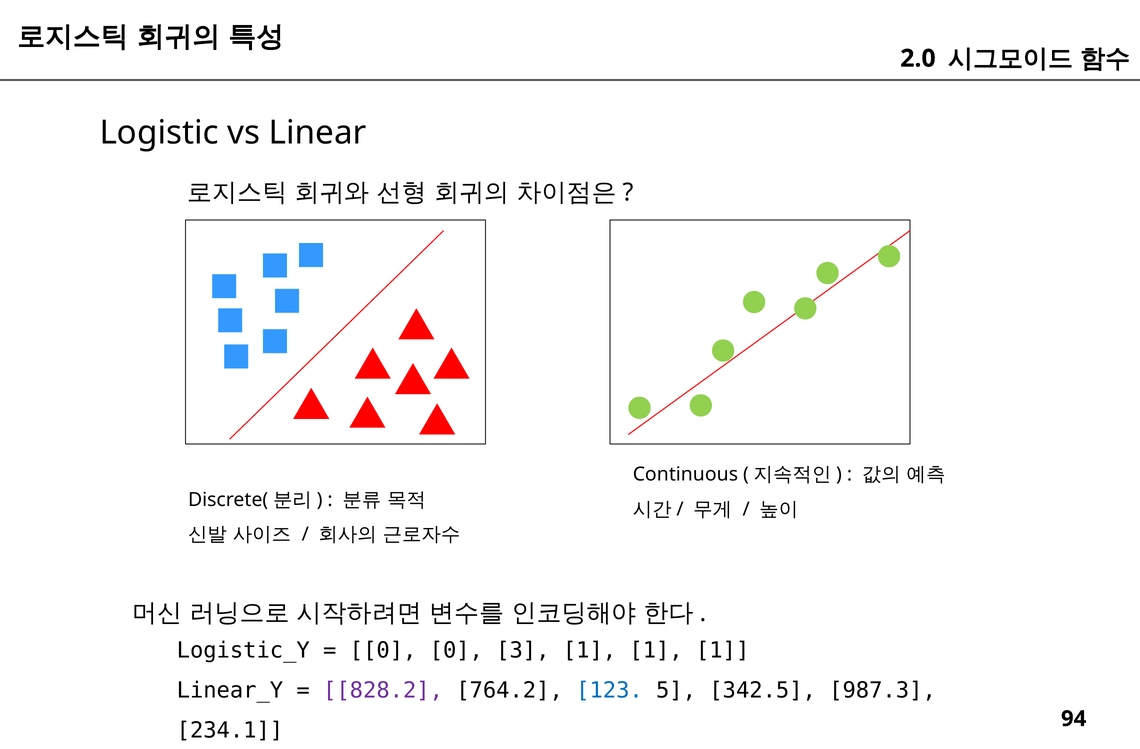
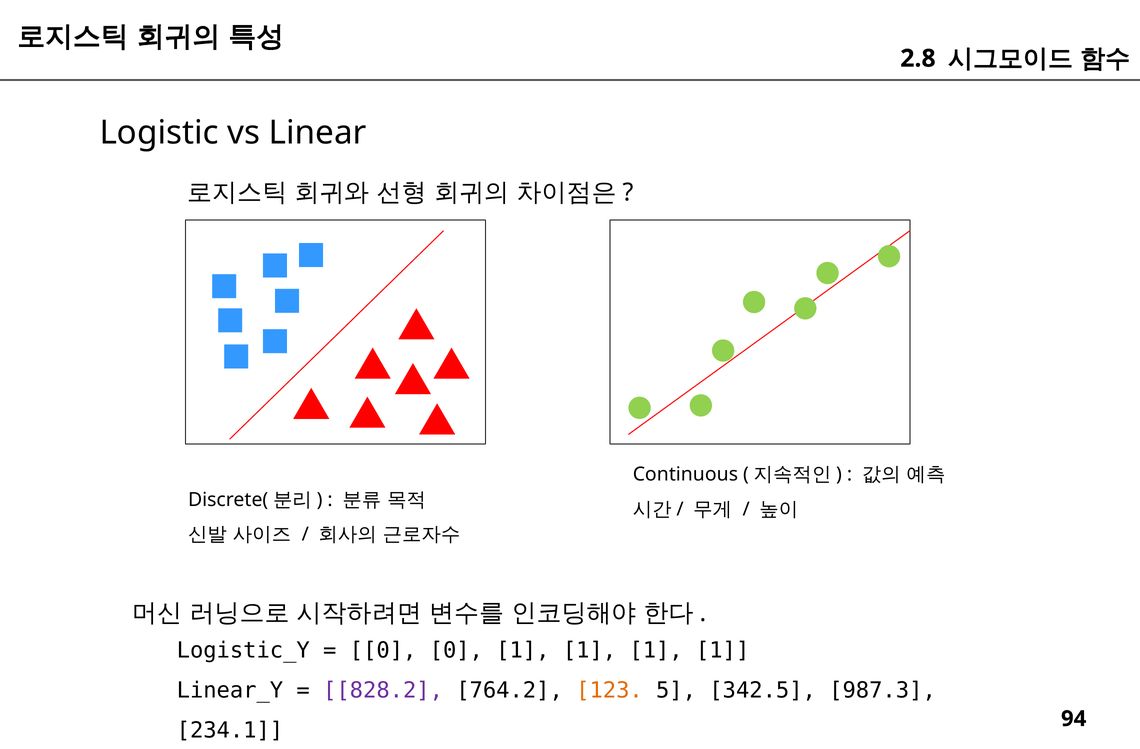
2.0: 2.0 -> 2.8 (918, 58)
0 3: 3 -> 1 (523, 650)
123 colour: blue -> orange (610, 690)
